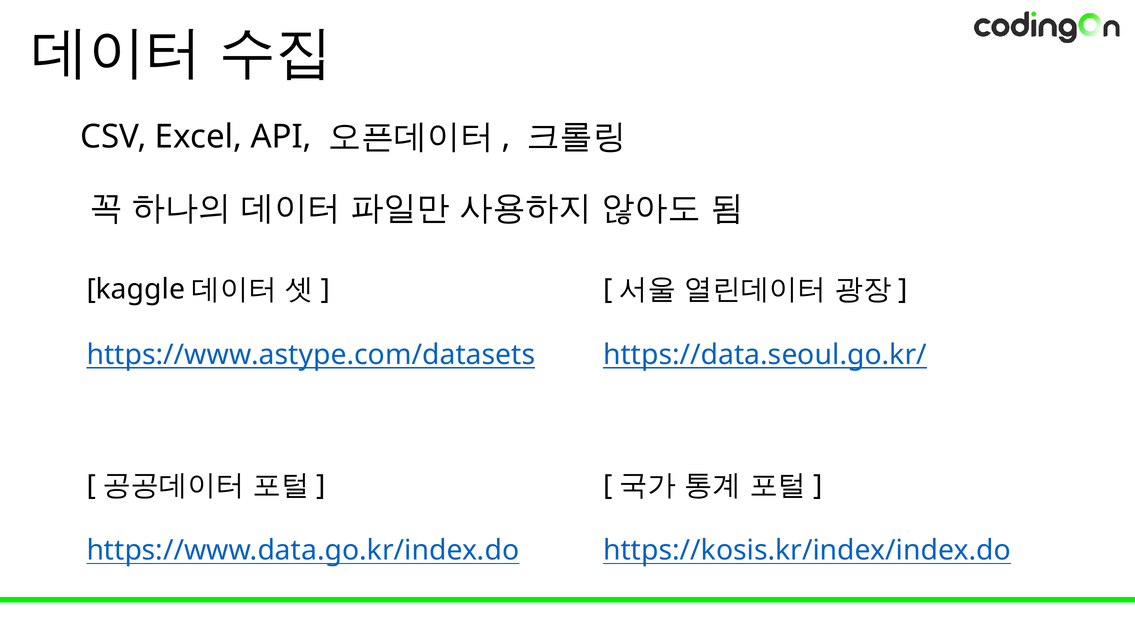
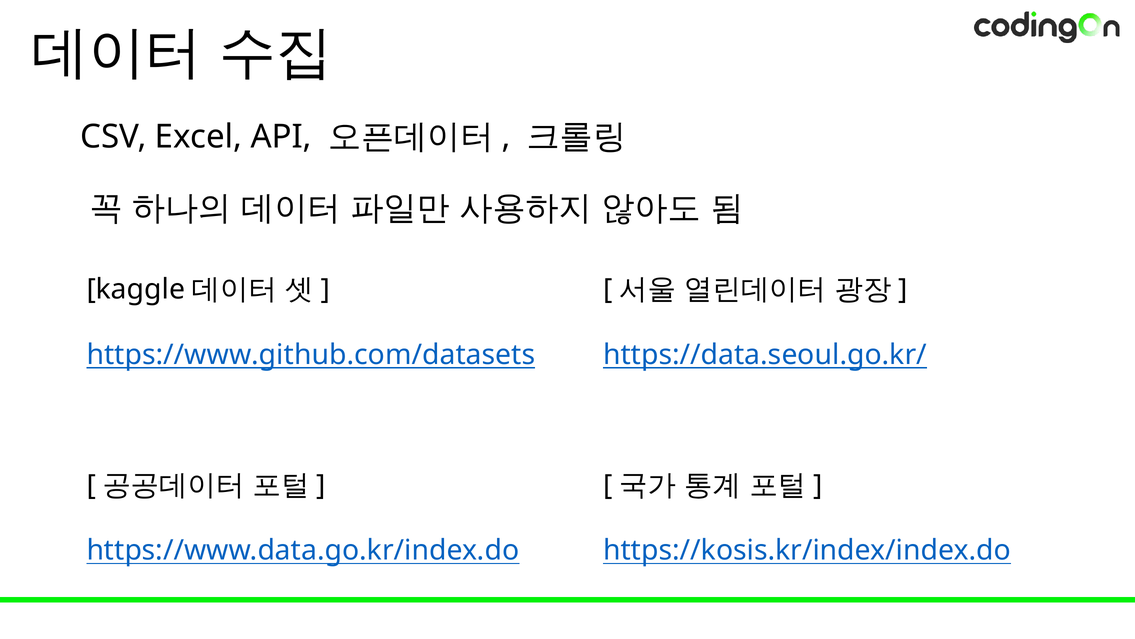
https://www.astype.com/datasets: https://www.astype.com/datasets -> https://www.github.com/datasets (311, 354)
